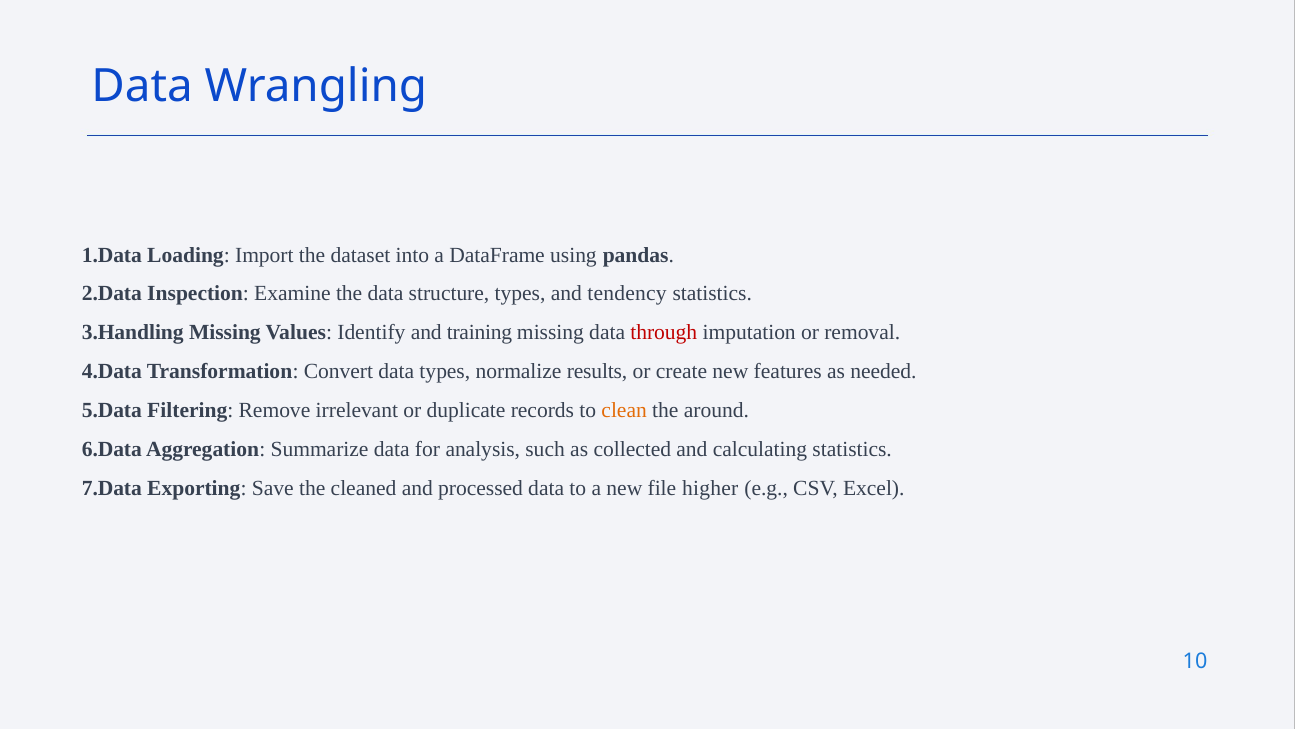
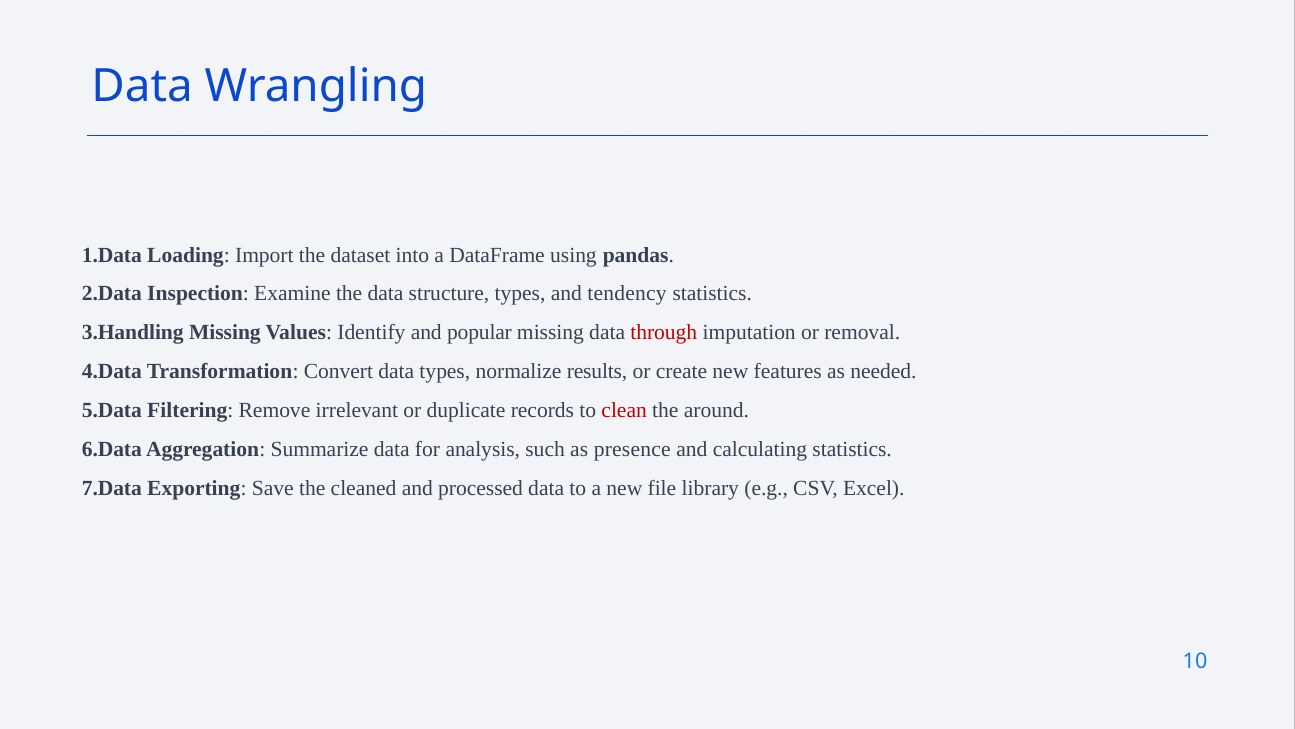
training: training -> popular (479, 332)
clean colour: orange -> red (624, 410)
collected: collected -> presence (632, 449)
higher: higher -> library (710, 488)
